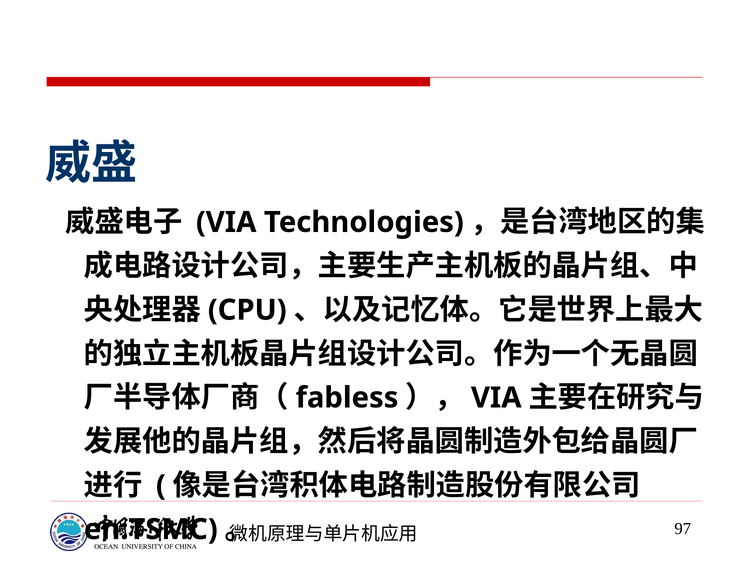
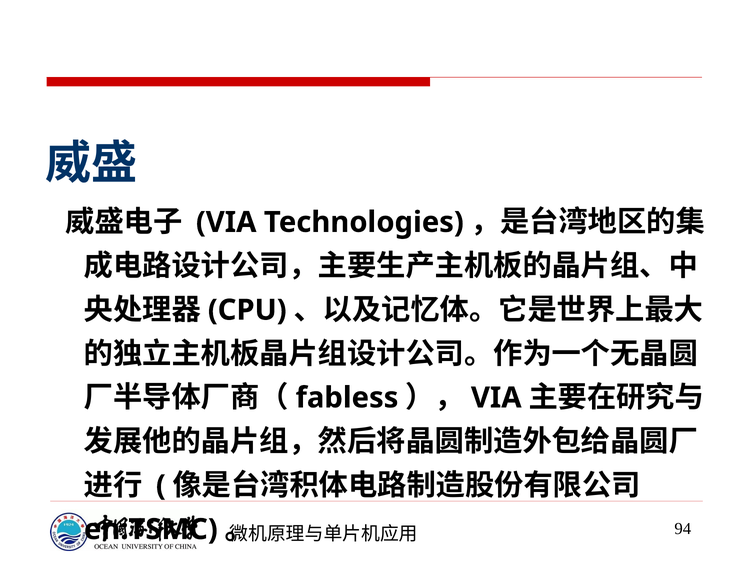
97: 97 -> 94 (683, 529)
